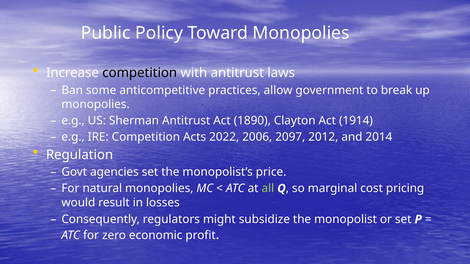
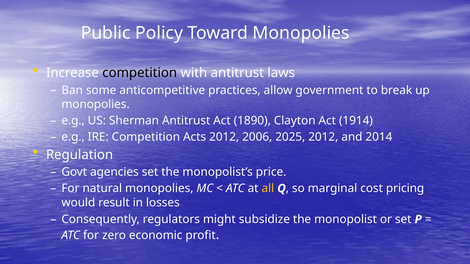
Acts 2022: 2022 -> 2012 (224, 137)
2097: 2097 -> 2025 (290, 137)
all colour: light green -> yellow (268, 189)
